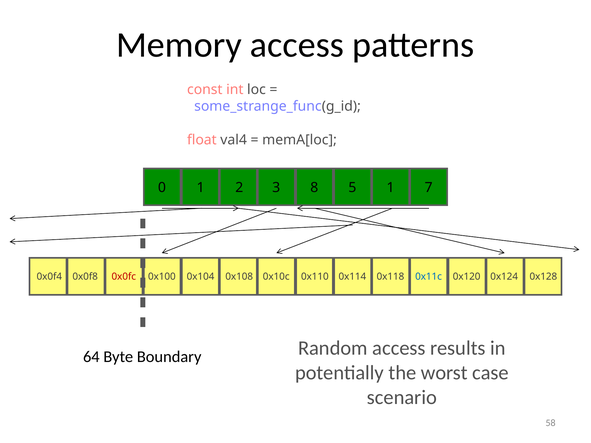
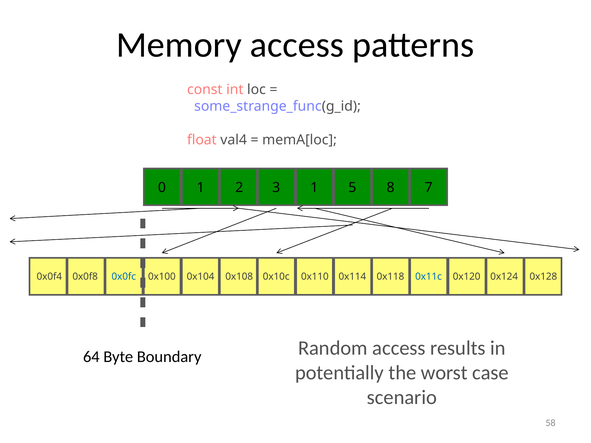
3 8: 8 -> 1 (314, 188)
5 1: 1 -> 8 (390, 188)
0x0fc colour: red -> blue (124, 277)
